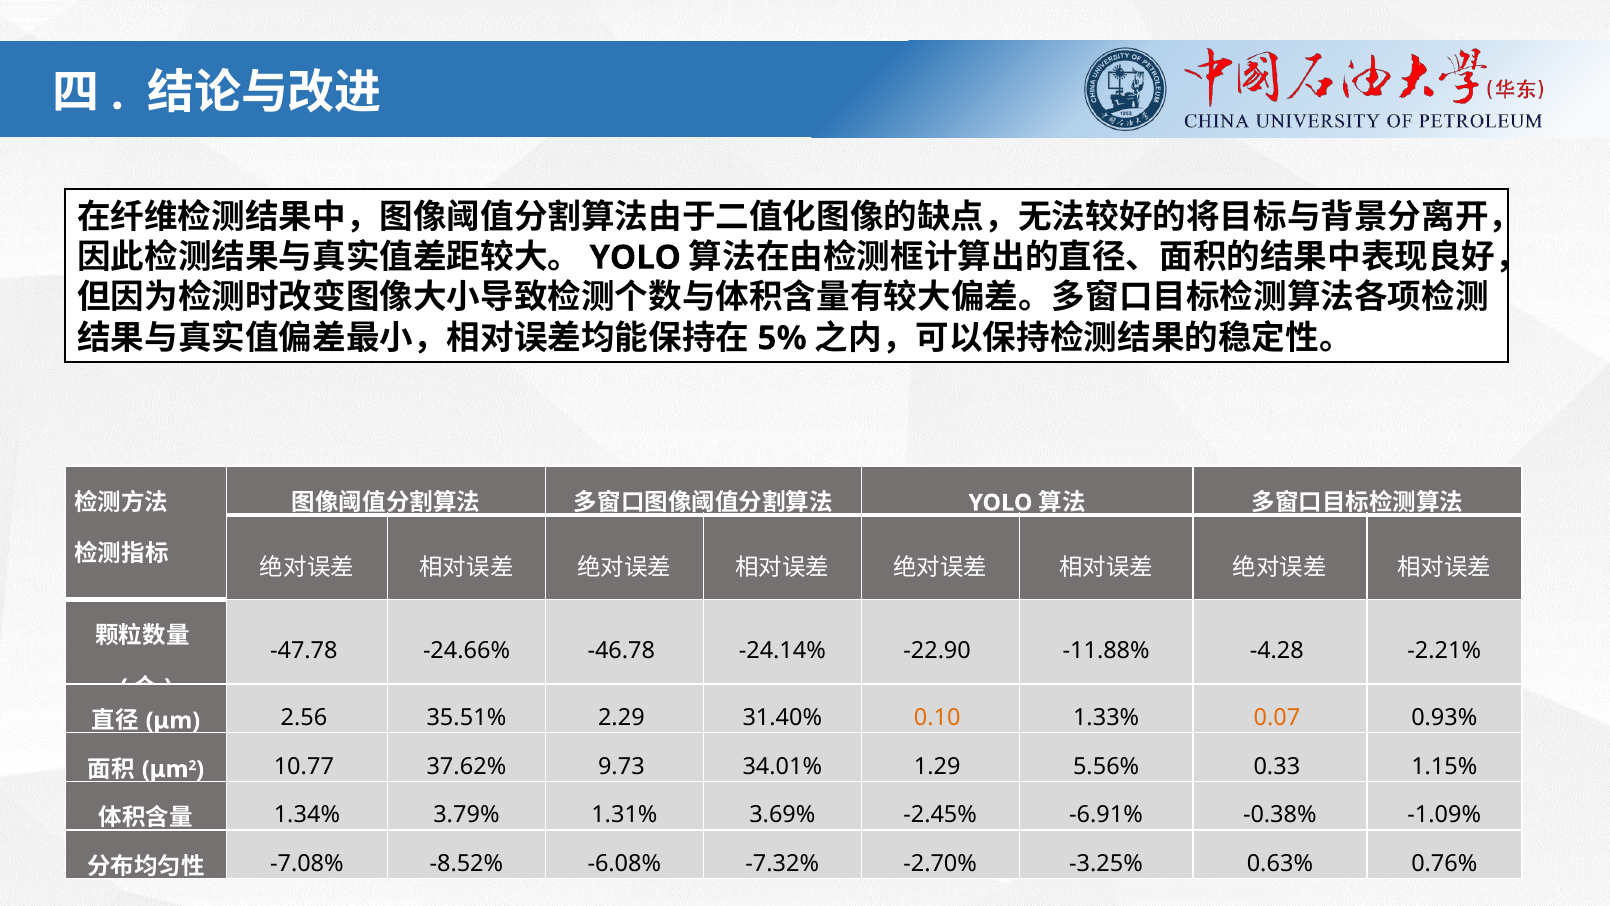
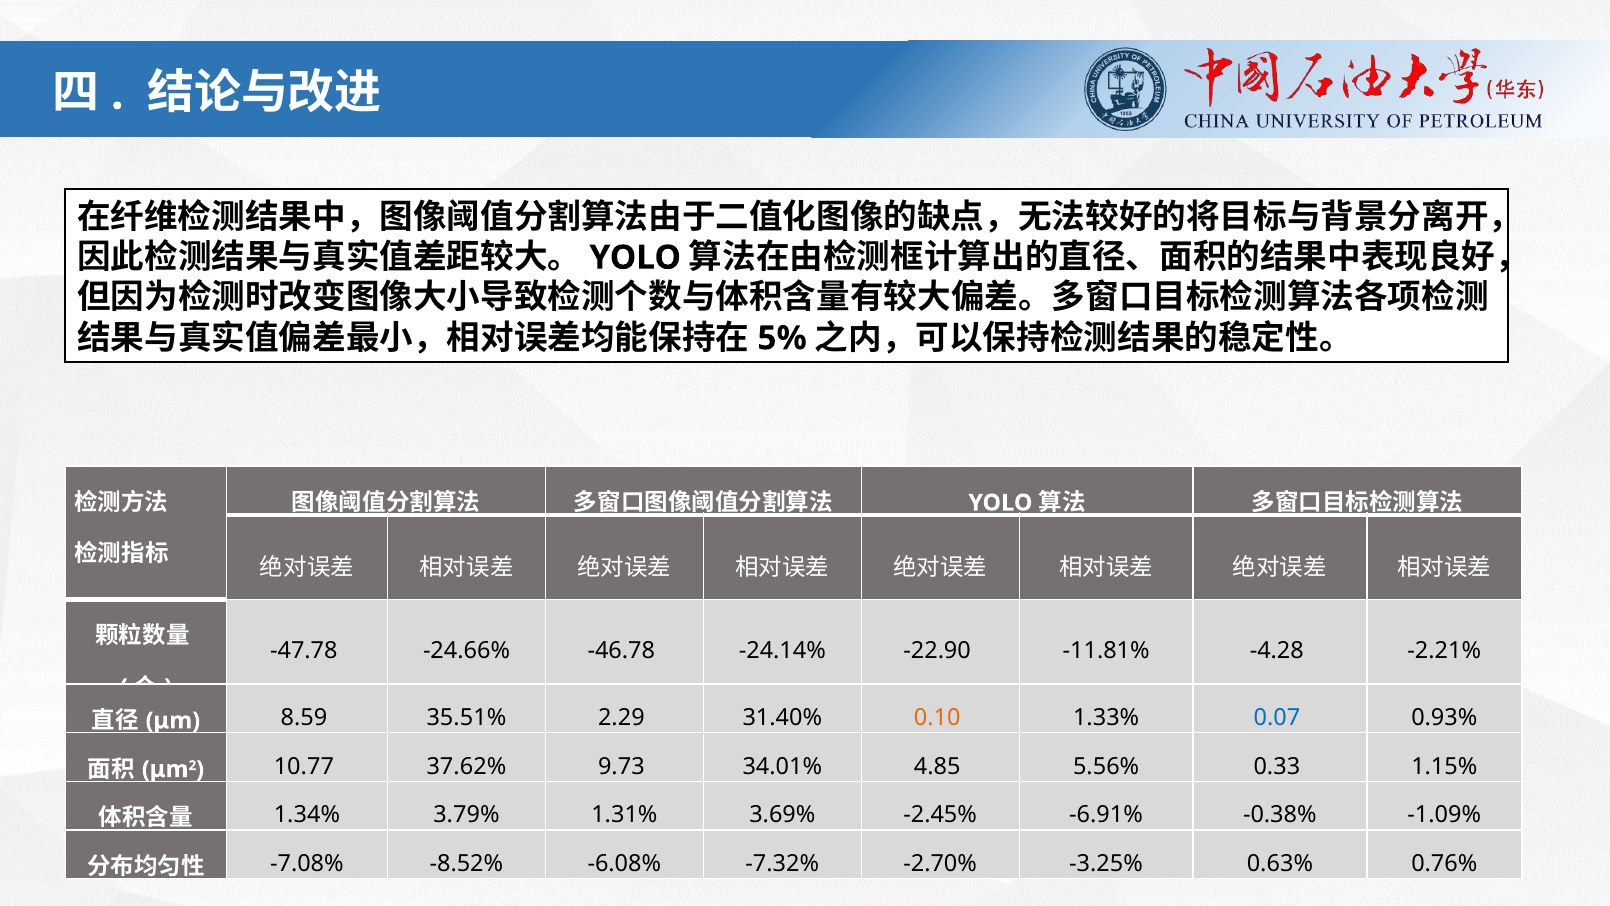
-11.88%: -11.88% -> -11.81% (1106, 651)
2.56: 2.56 -> 8.59 (304, 717)
0.07 colour: orange -> blue (1277, 717)
1.29: 1.29 -> 4.85 (937, 766)
